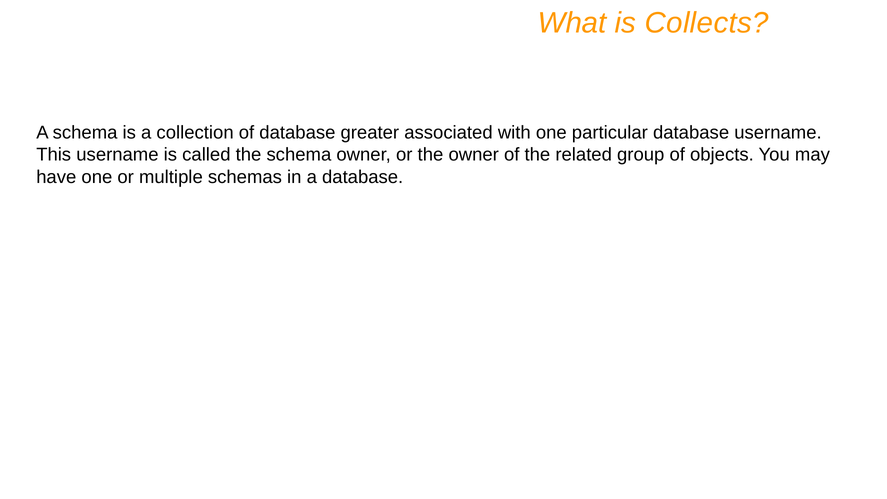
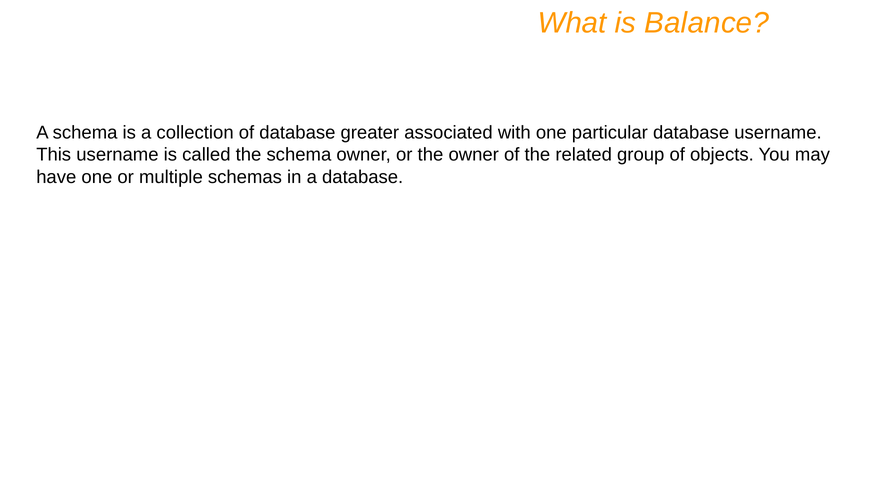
Collects: Collects -> Balance (707, 23)
